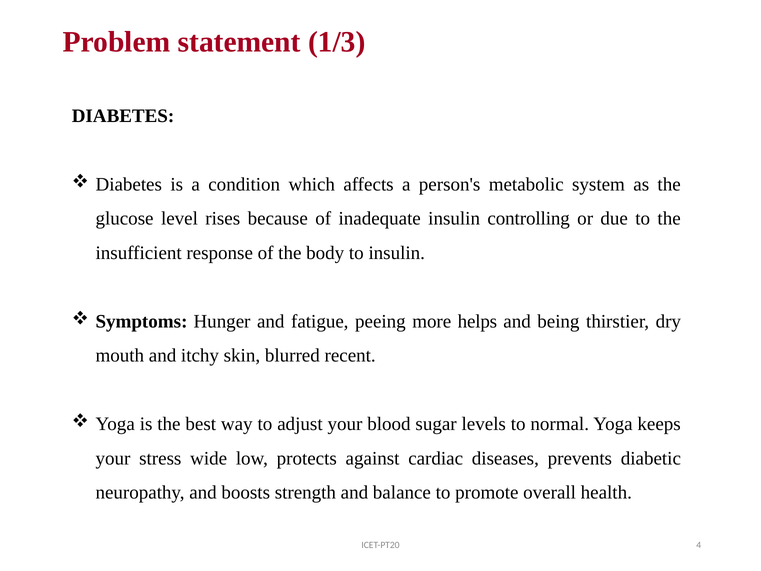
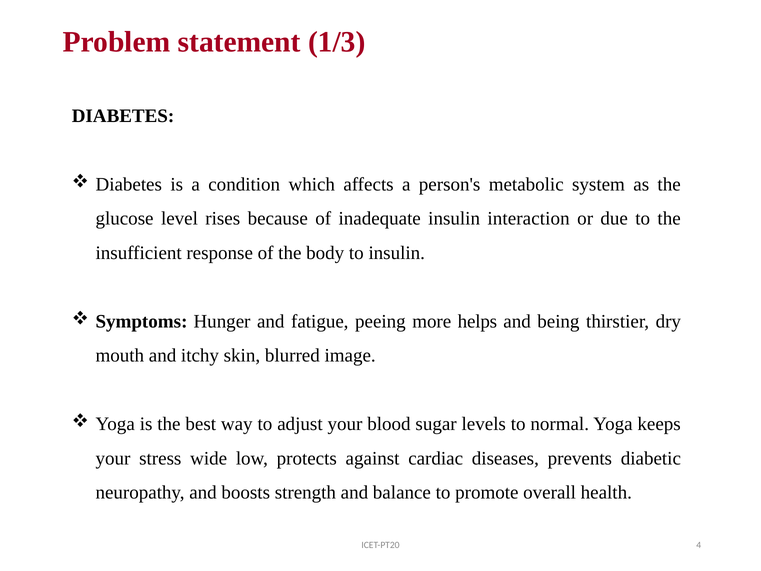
controlling: controlling -> interaction (529, 219)
recent: recent -> image (350, 355)
